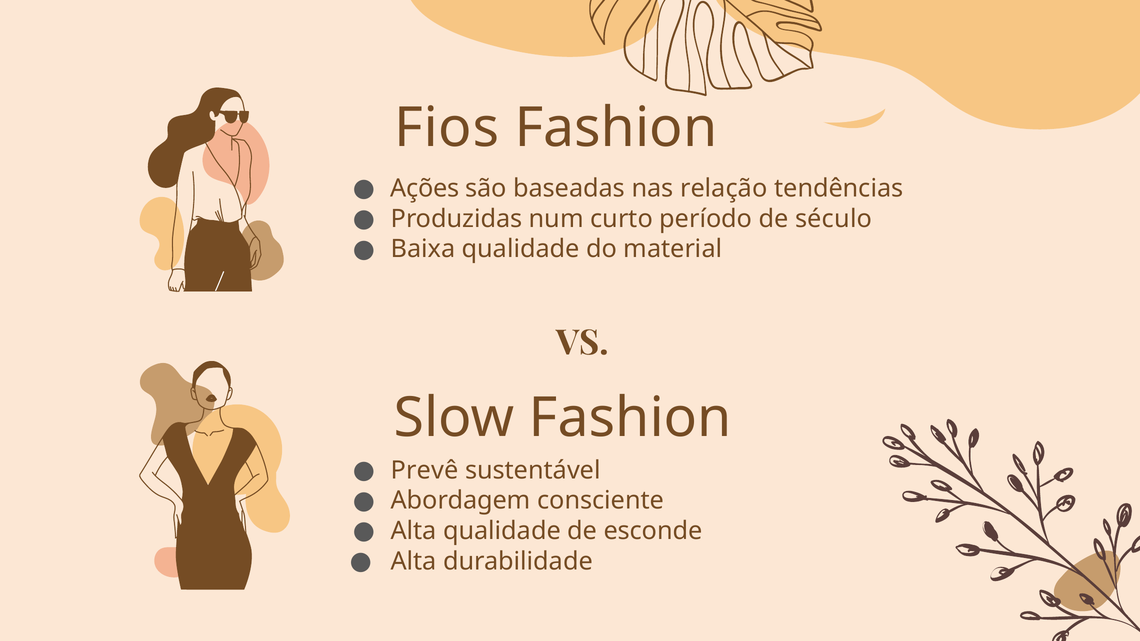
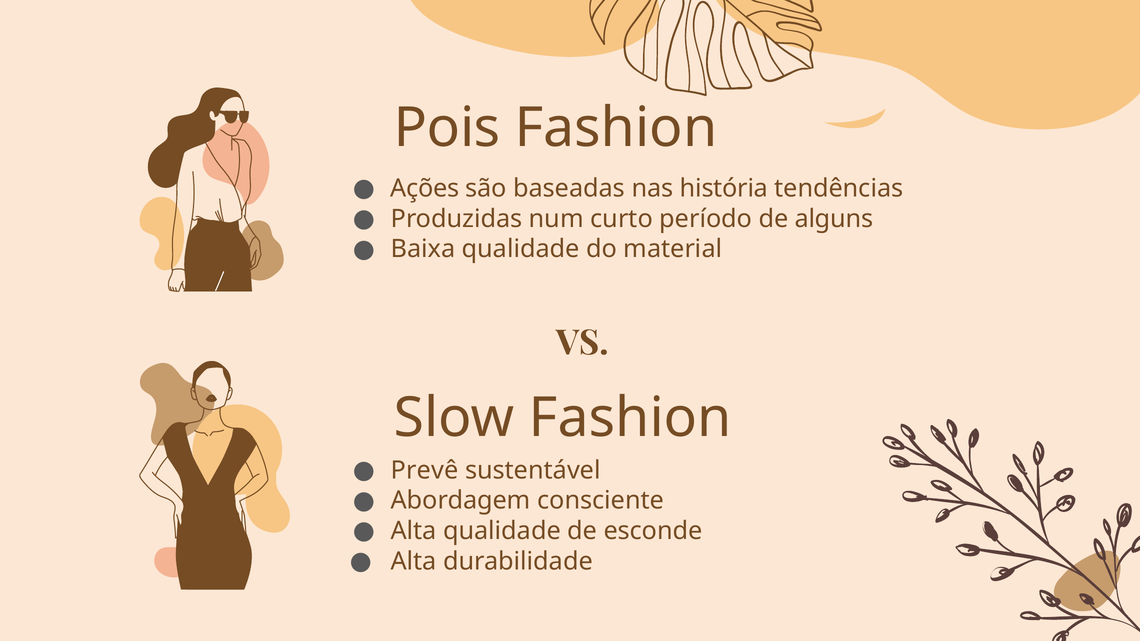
Fios: Fios -> Pois (447, 128)
relação: relação -> história (724, 188)
século: século -> alguns (834, 219)
